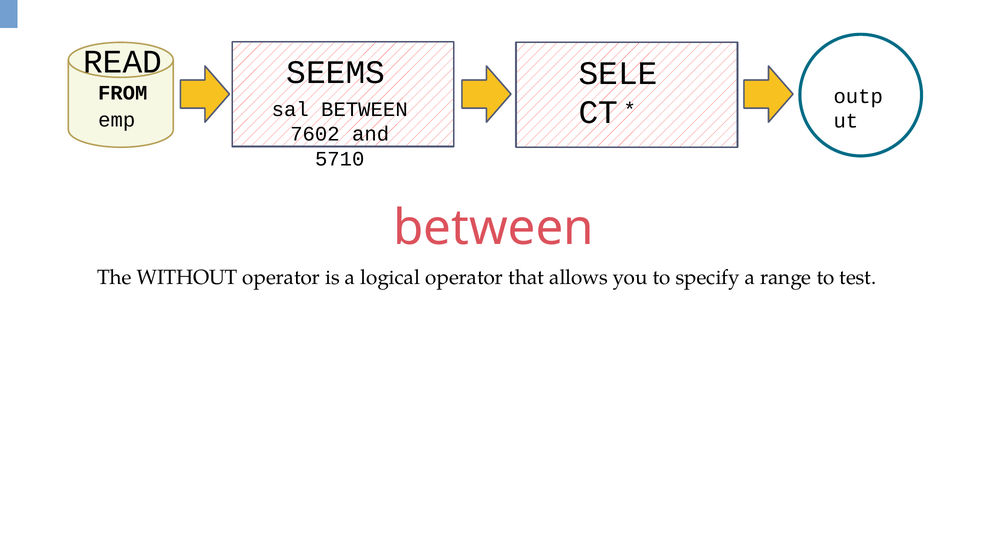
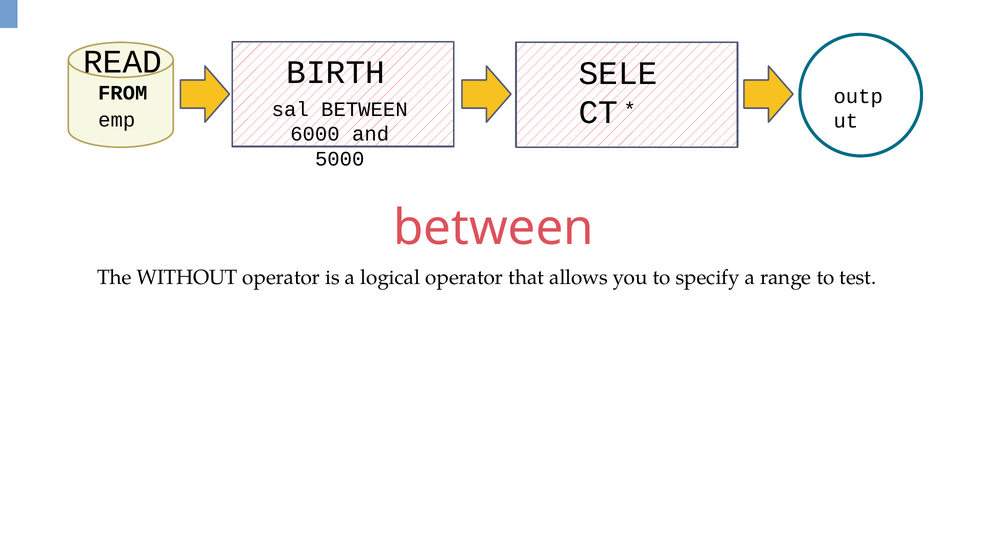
SEEMS: SEEMS -> BIRTH (336, 72)
7602: 7602 -> 6000 (315, 134)
5710: 5710 -> 5000 (340, 159)
